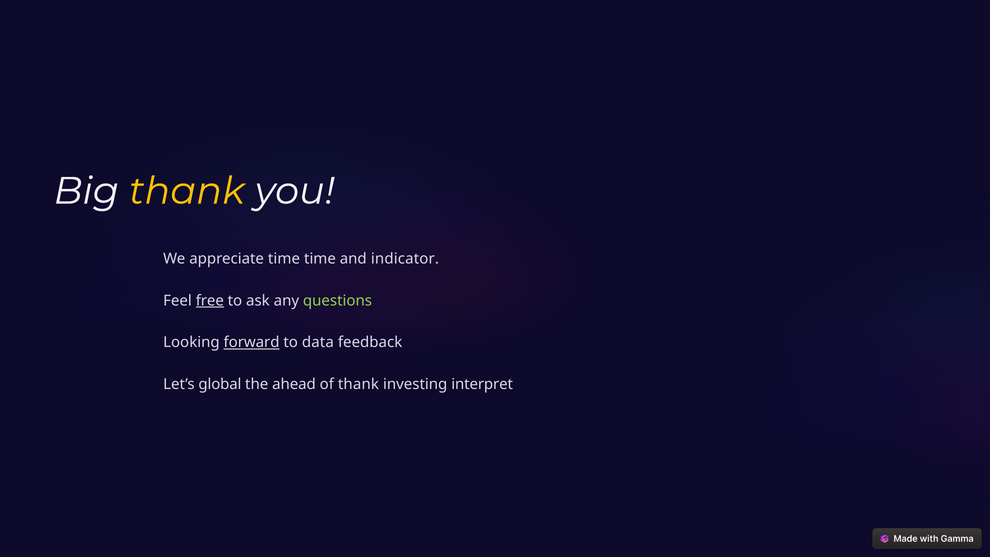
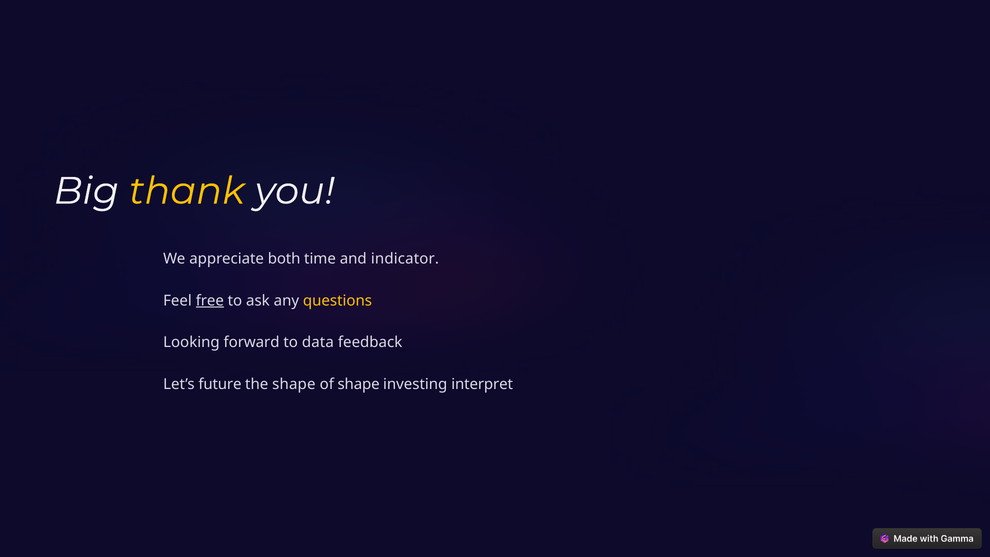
appreciate time: time -> both (284, 259)
questions colour: light green -> yellow (337, 301)
forward underline: present -> none (252, 342)
global: global -> future (220, 384)
the ahead: ahead -> shape (294, 384)
of thank: thank -> shape (359, 384)
